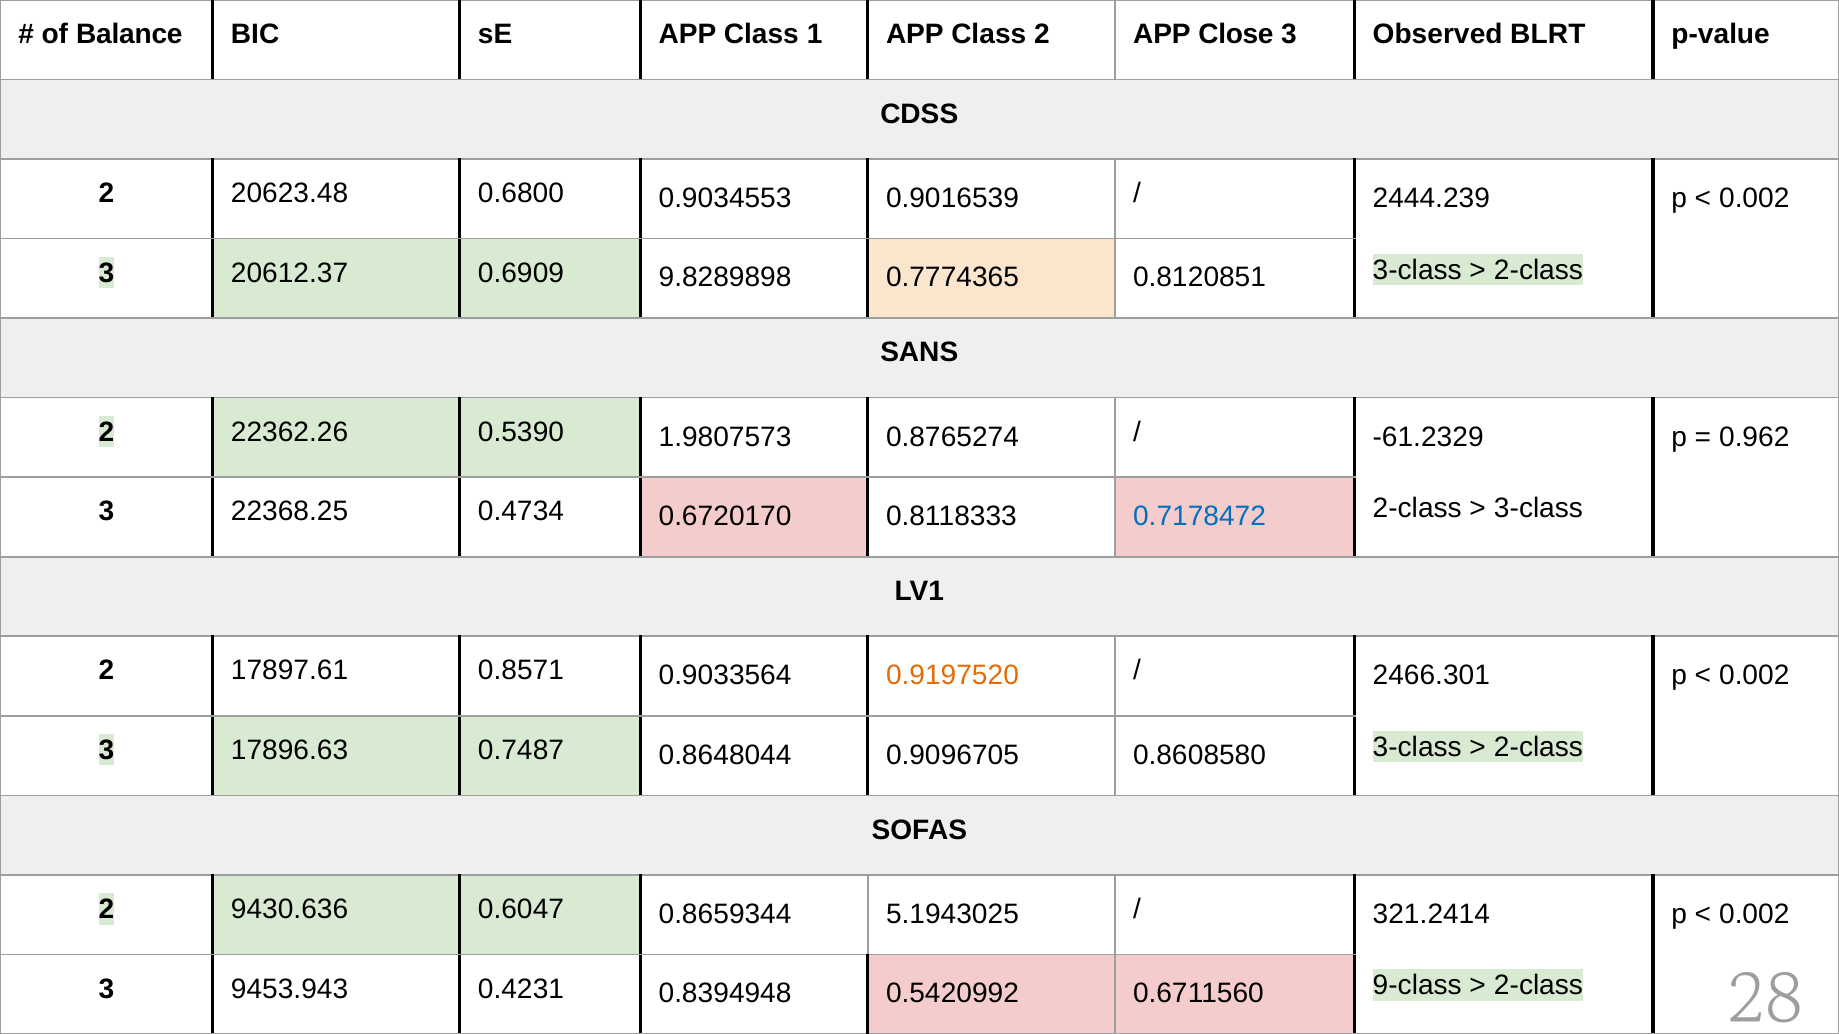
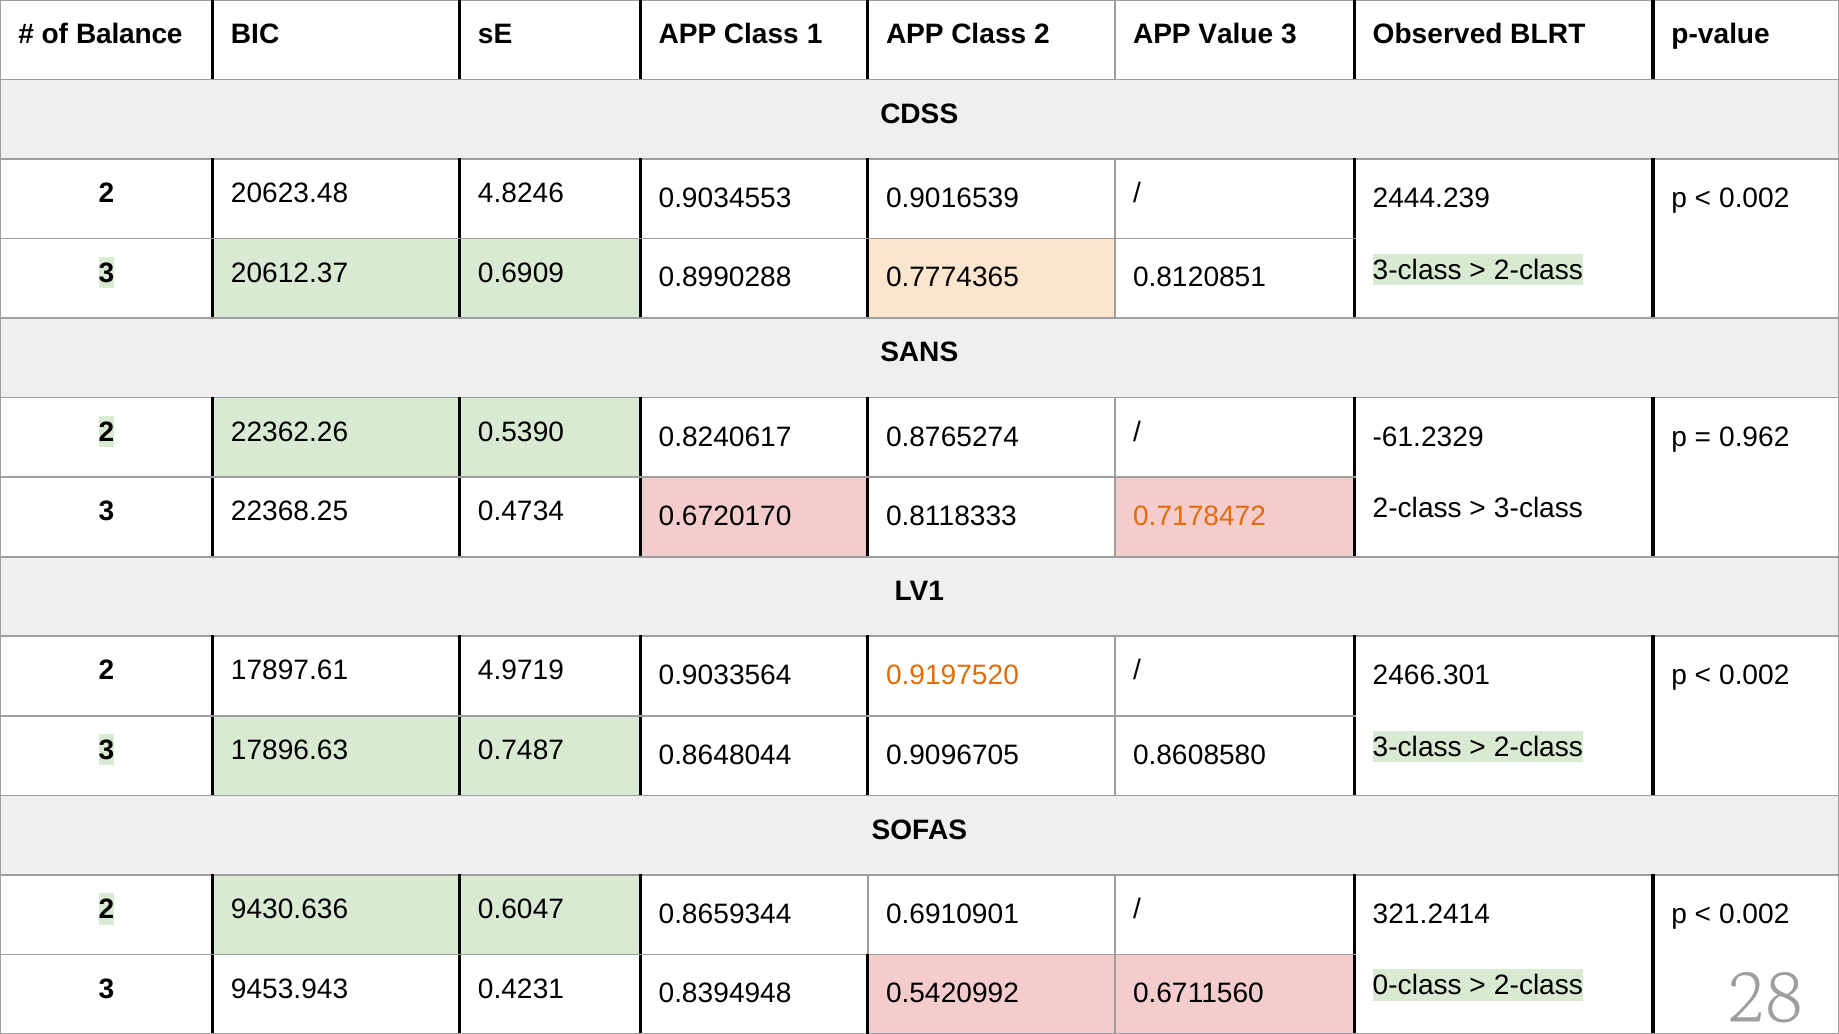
Close: Close -> Value (1236, 34)
0.6800: 0.6800 -> 4.8246 (521, 194)
9.8289898: 9.8289898 -> 0.8990288 (725, 278)
1.9807573: 1.9807573 -> 0.8240617 (725, 437)
0.7178472 colour: blue -> orange (1199, 517)
0.8571: 0.8571 -> 4.9719 (521, 671)
5.1943025: 5.1943025 -> 0.6910901 (952, 914)
9-class: 9-class -> 0-class (1417, 986)
